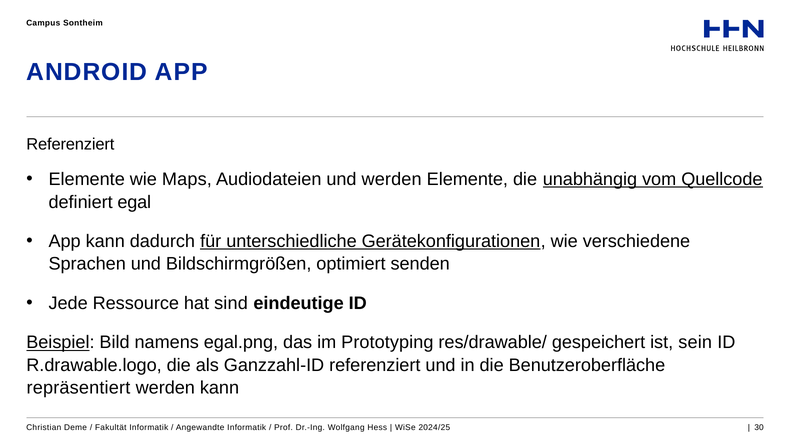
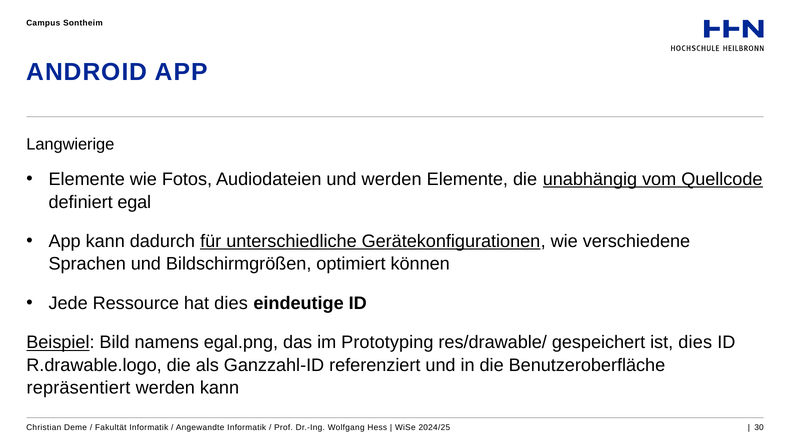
Referenziert: Referenziert -> Langwierige (70, 144)
Maps: Maps -> Fotos (187, 179)
senden: senden -> können (420, 264)
hat sind: sind -> dies (231, 303)
ist sein: sein -> dies (695, 343)
